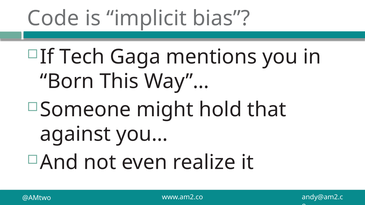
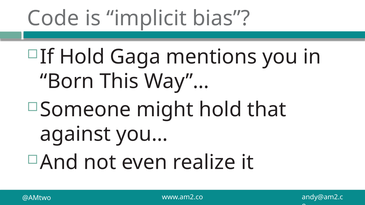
If Tech: Tech -> Hold (82, 57)
